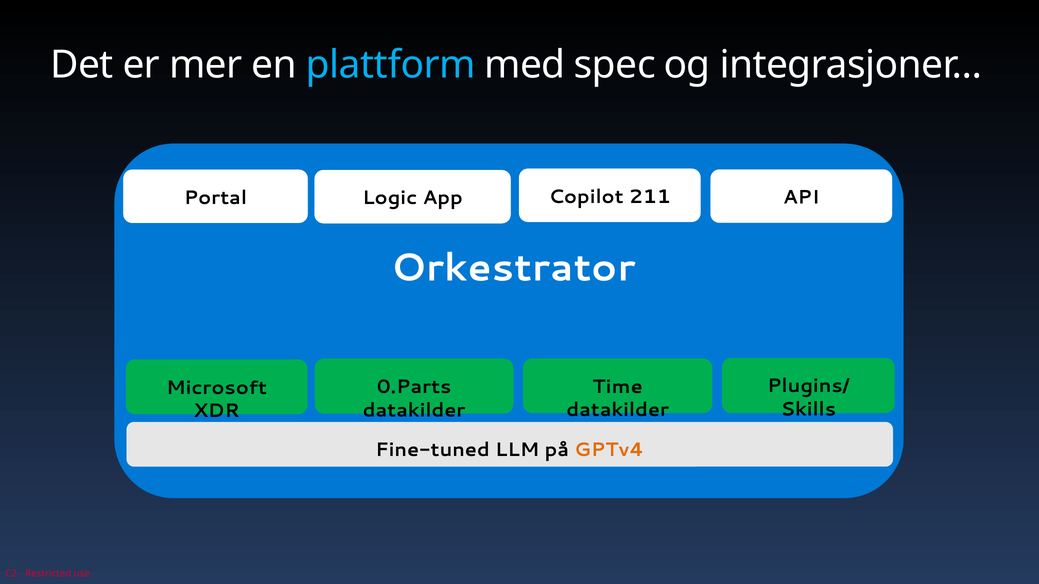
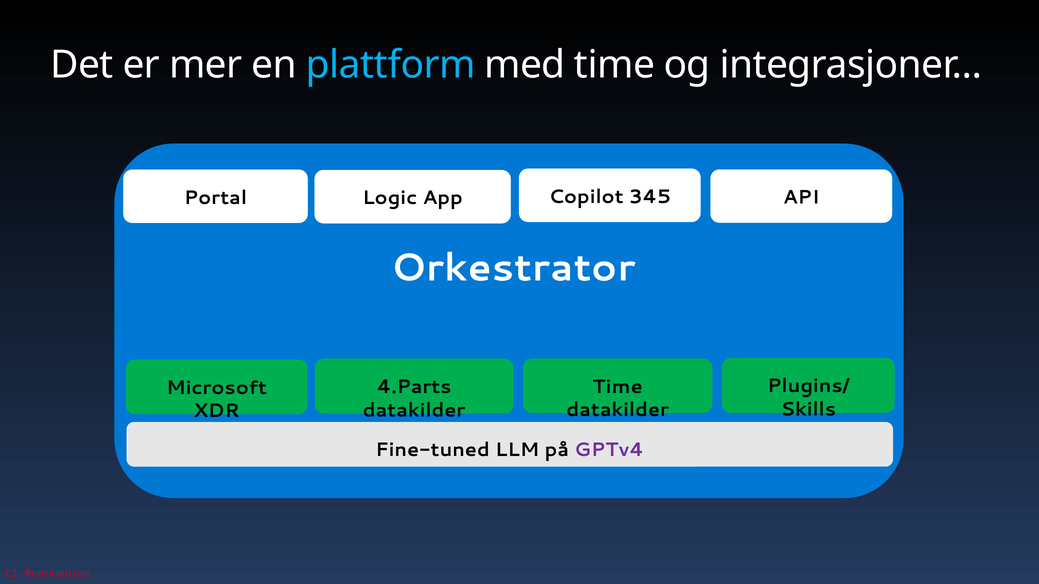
med spec: spec -> time (615, 65)
211: 211 -> 345 (650, 197)
0.Parts: 0.Parts -> 4.Parts (414, 387)
GPTv4 colour: orange -> purple (609, 450)
